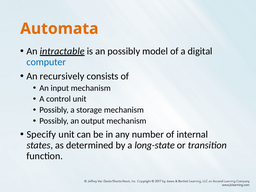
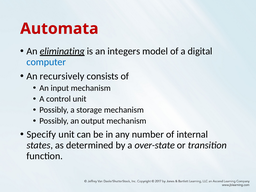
Automata colour: orange -> red (59, 29)
intractable: intractable -> eliminating (62, 51)
an possibly: possibly -> integers (124, 51)
long-state: long-state -> over-state (155, 145)
